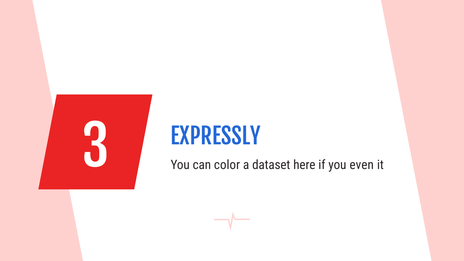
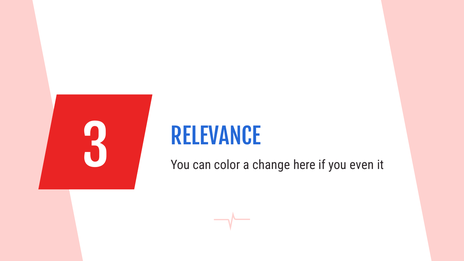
EXPRESSLY: EXPRESSLY -> RELEVANCE (216, 137)
dataset: dataset -> change (271, 165)
